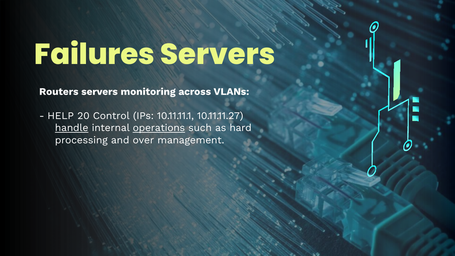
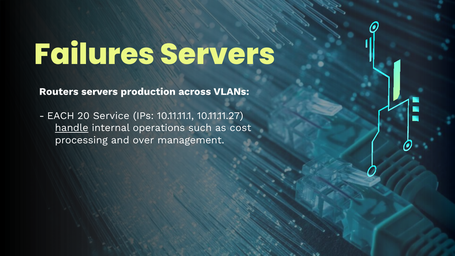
monitoring: monitoring -> production (148, 92)
HELP: HELP -> EACH (61, 116)
Control: Control -> Service (111, 116)
operations underline: present -> none (159, 128)
hard: hard -> cost (240, 128)
